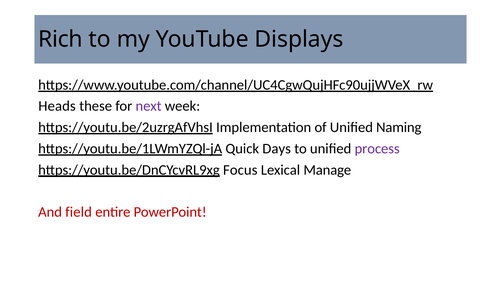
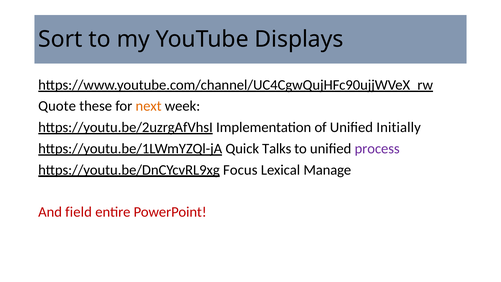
Rich: Rich -> Sort (60, 39)
Heads: Heads -> Quote (57, 106)
next colour: purple -> orange (149, 106)
Naming: Naming -> Initially (399, 127)
Days: Days -> Talks (277, 149)
